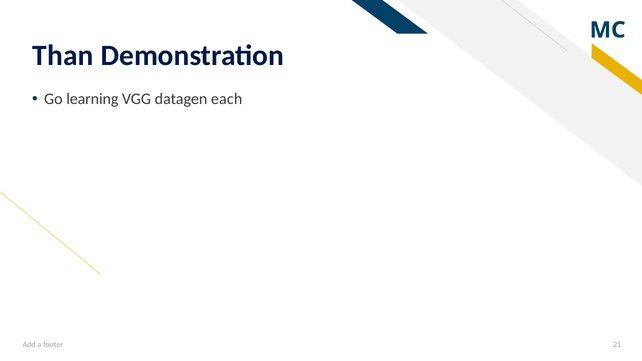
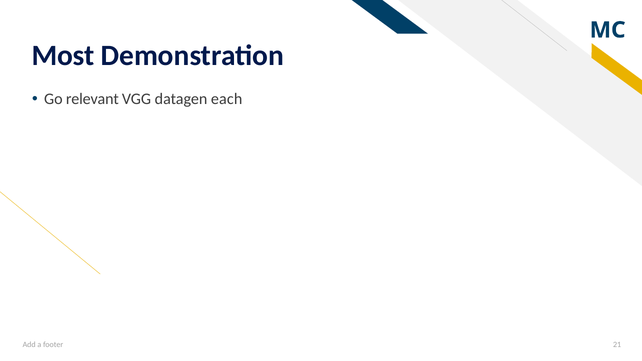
Than: Than -> Most (63, 55)
learning: learning -> relevant (92, 99)
